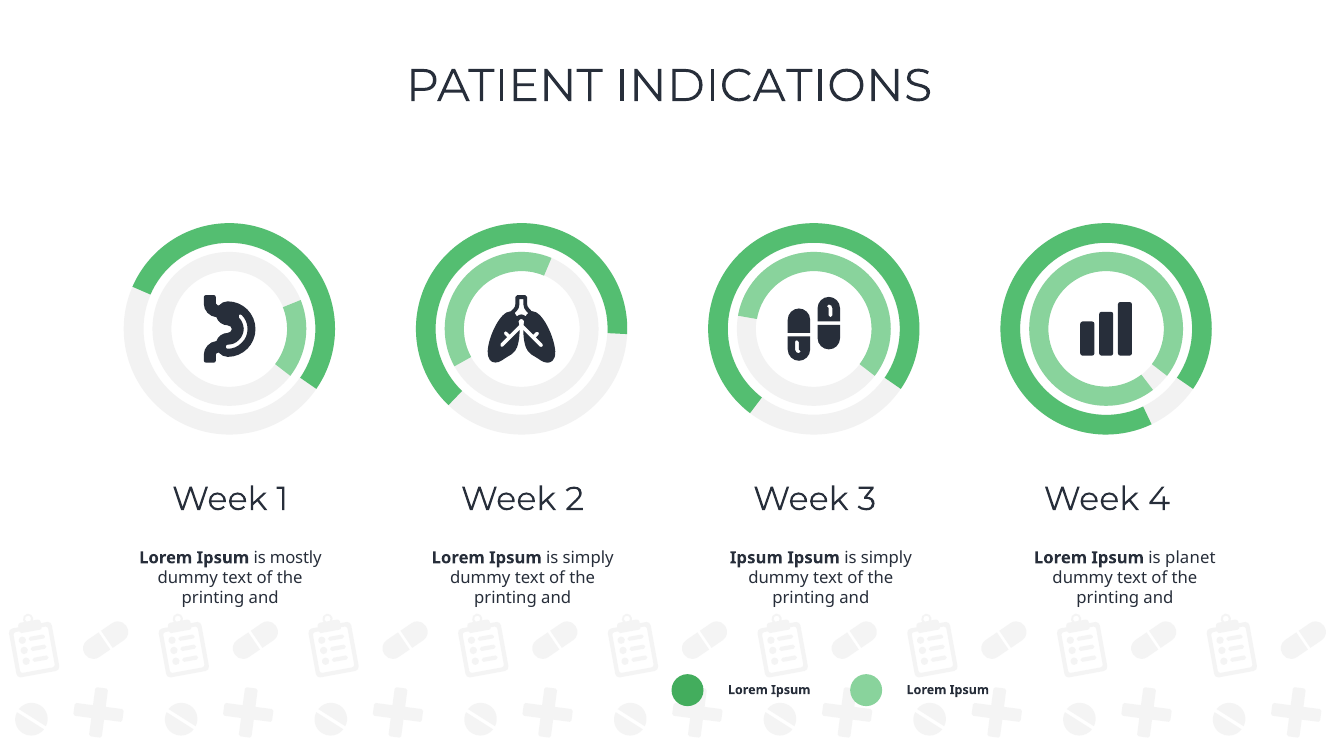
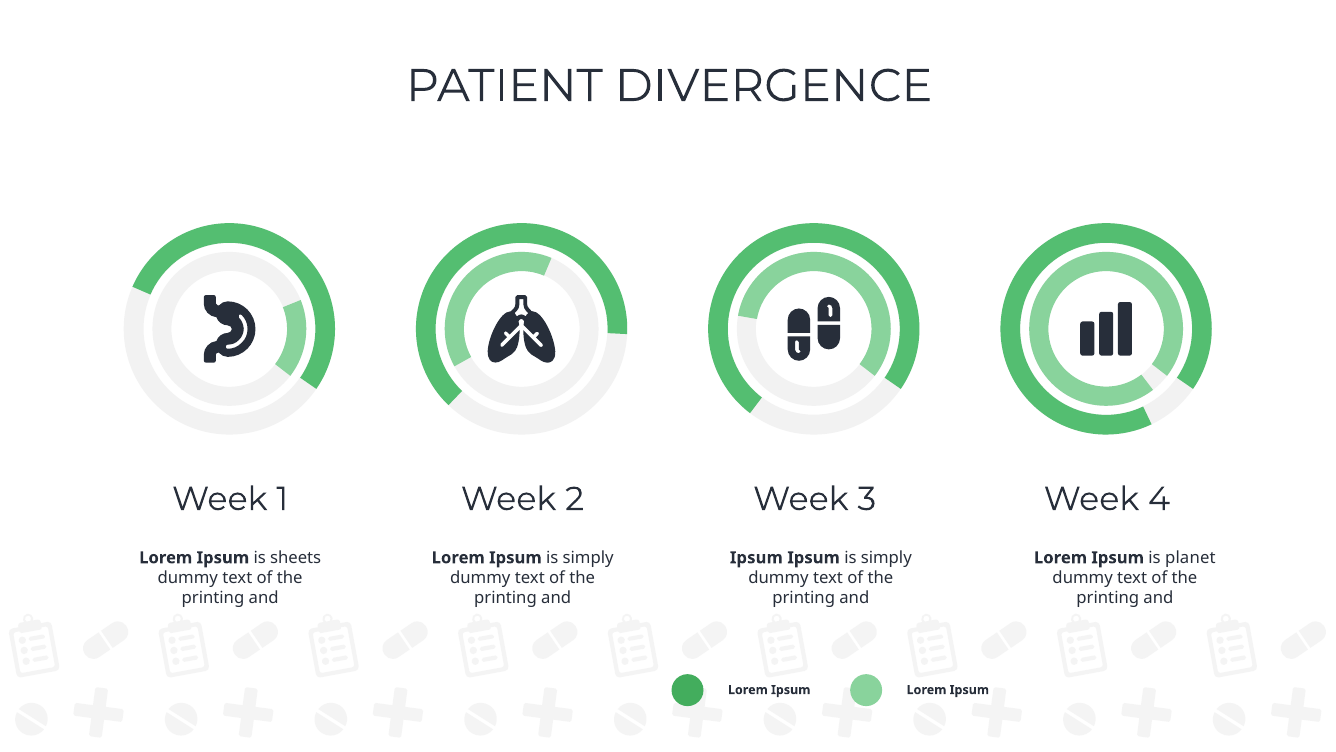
INDICATIONS: INDICATIONS -> DIVERGENCE (774, 86)
mostly: mostly -> sheets (296, 557)
